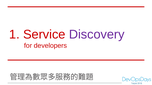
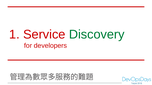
Discovery colour: purple -> green (97, 35)
